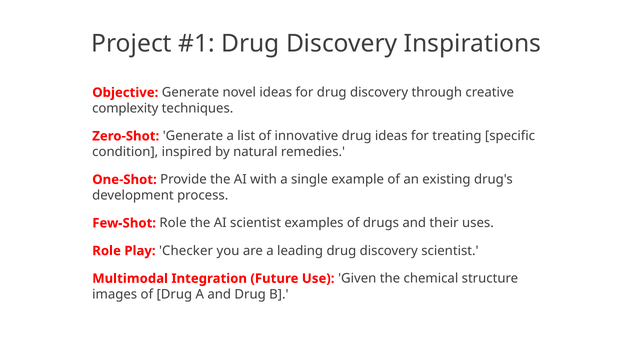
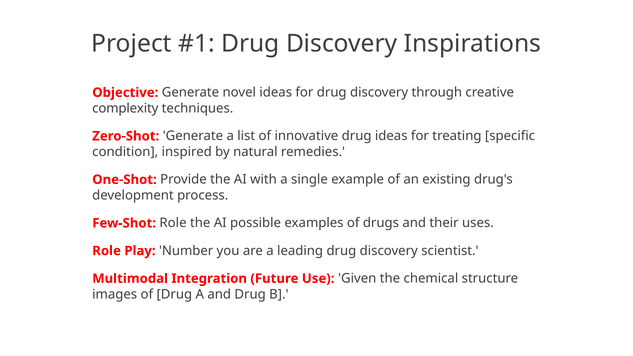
AI scientist: scientist -> possible (256, 223)
Checker: Checker -> Number (186, 251)
